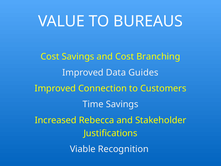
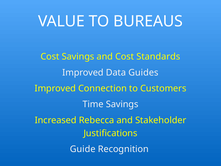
Branching: Branching -> Standards (158, 57)
Viable: Viable -> Guide (83, 149)
